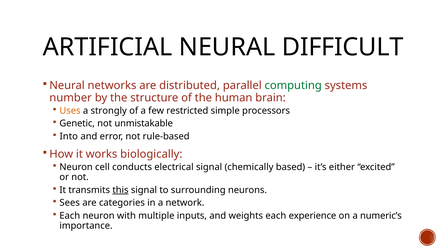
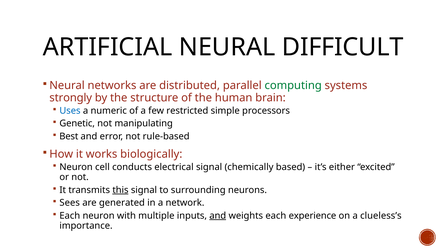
number: number -> strongly (71, 98)
Uses colour: orange -> blue (70, 111)
strongly: strongly -> numeric (109, 111)
unmistakable: unmistakable -> manipulating (144, 124)
Into: Into -> Best (69, 136)
categories: categories -> generated (122, 203)
and underline: none -> present (218, 216)
numeric’s: numeric’s -> clueless’s (381, 216)
